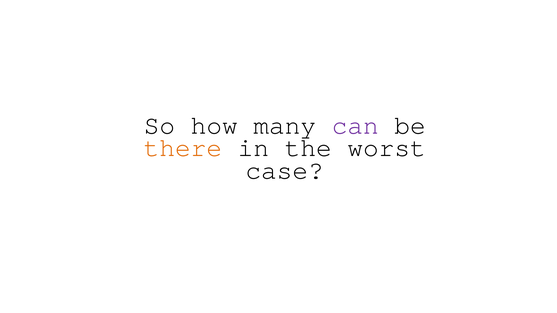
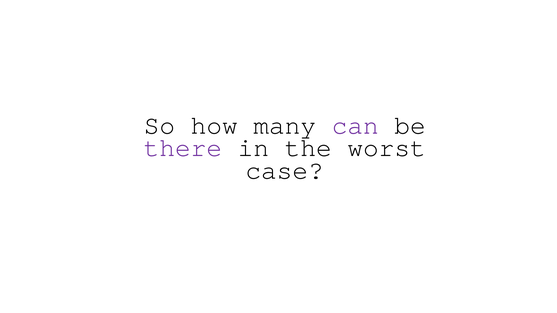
there colour: orange -> purple (183, 148)
